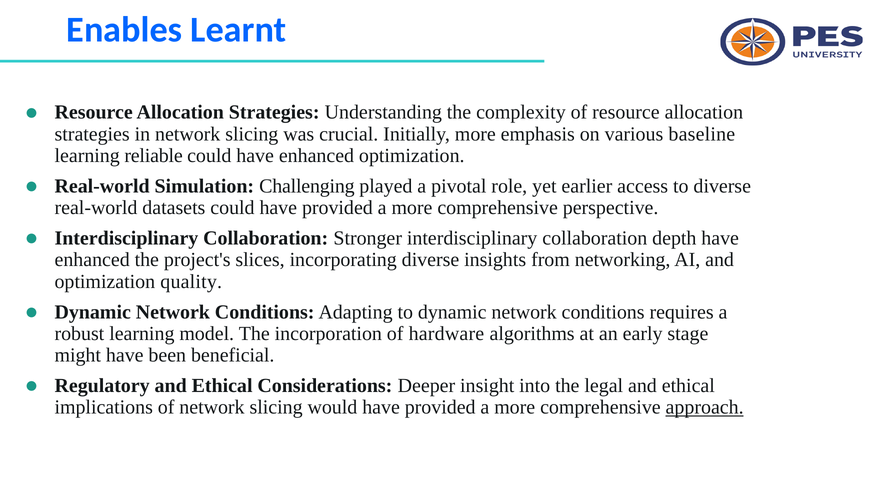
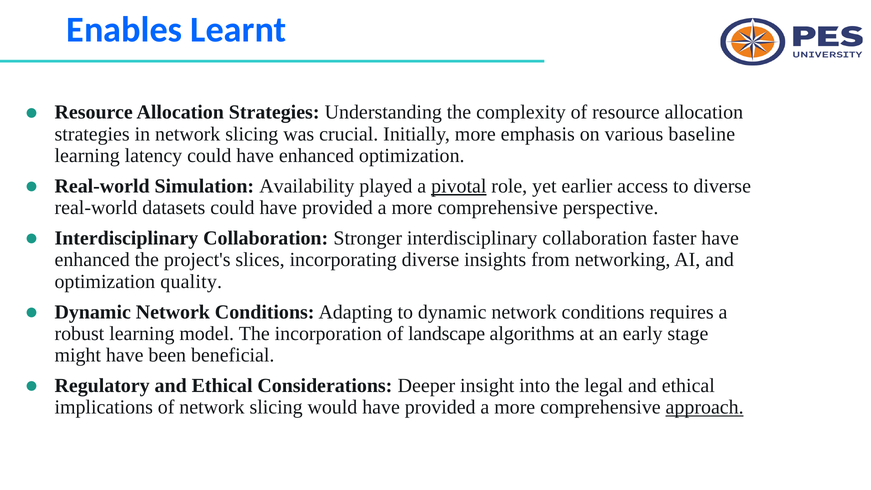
reliable: reliable -> latency (153, 155)
Challenging: Challenging -> Availability (307, 186)
pivotal underline: none -> present (459, 186)
depth: depth -> faster (674, 238)
hardware: hardware -> landscape (447, 334)
